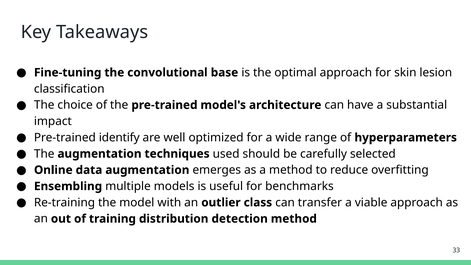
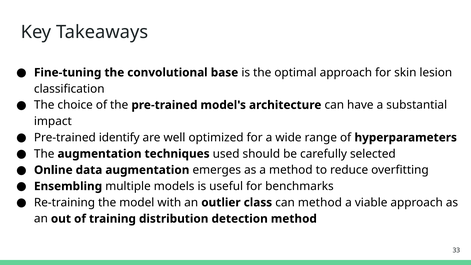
can transfer: transfer -> method (320, 202)
